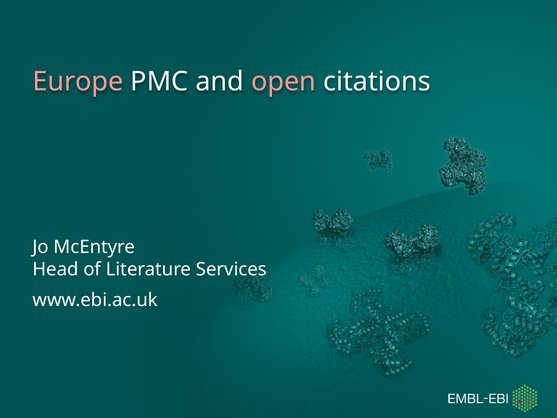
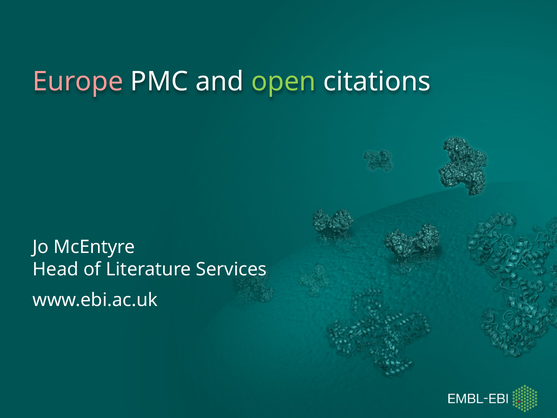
open colour: pink -> light green (284, 82)
